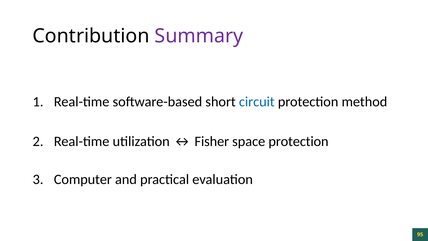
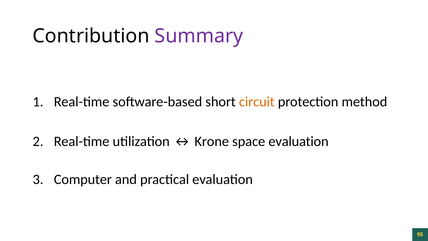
circuit colour: blue -> orange (257, 102)
Fisher: Fisher -> Krone (212, 141)
space protection: protection -> evaluation (299, 141)
